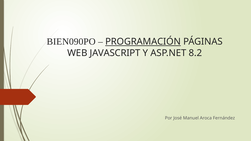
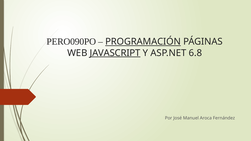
BIEN090PO: BIEN090PO -> PERO090PO (71, 42)
JAVASCRIPT underline: none -> present (115, 53)
8.2: 8.2 -> 6.8 (195, 53)
